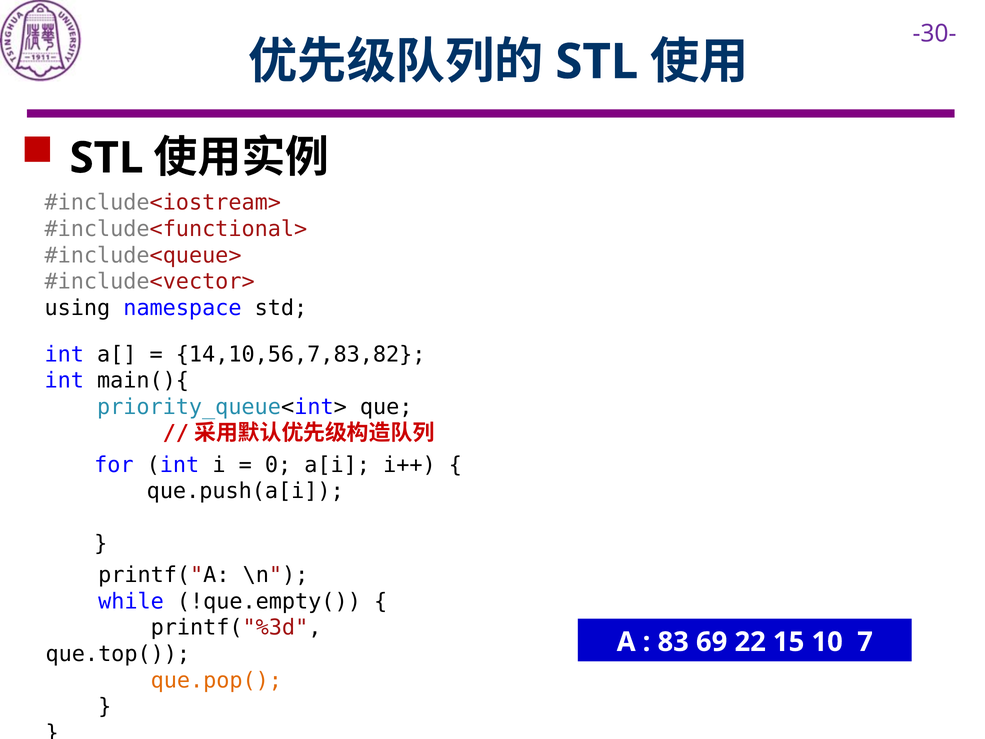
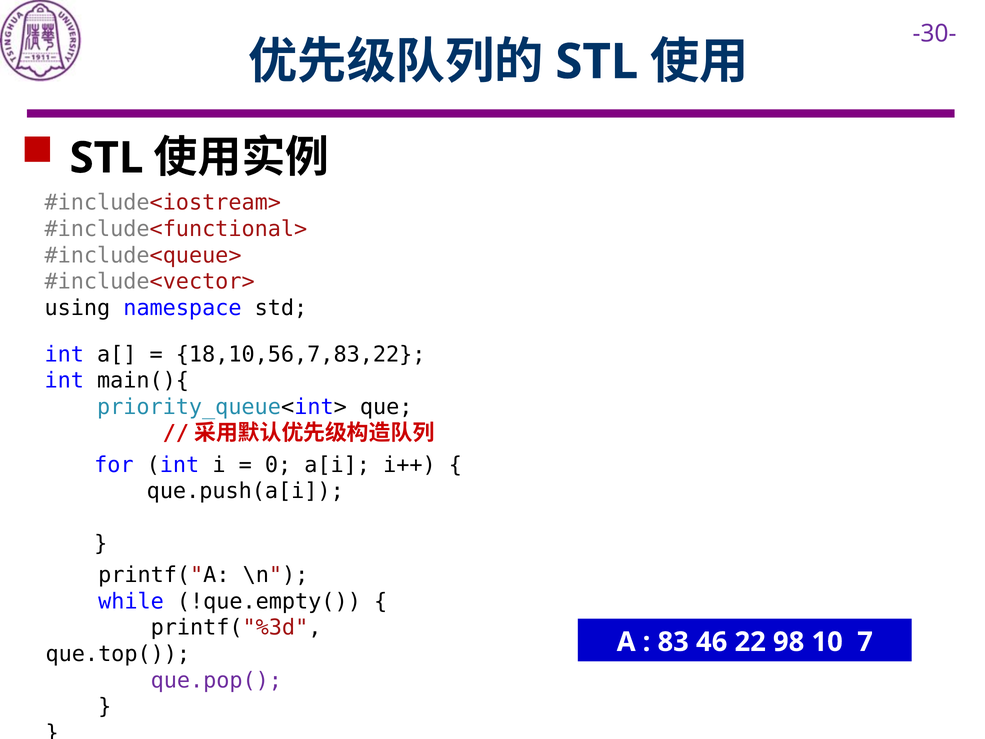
14,10,56,7,83,82: 14,10,56,7,83,82 -> 18,10,56,7,83,22 (301, 354)
69: 69 -> 46 (712, 642)
15: 15 -> 98 (789, 642)
que.pop( colour: orange -> purple (216, 680)
